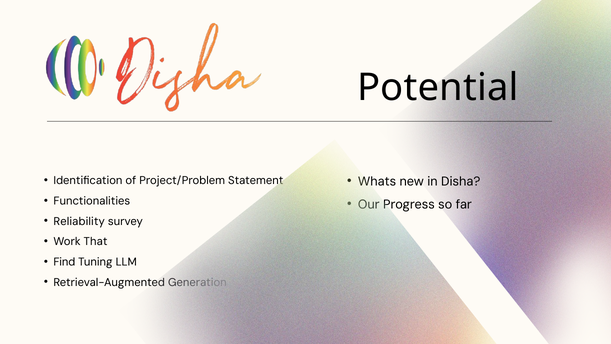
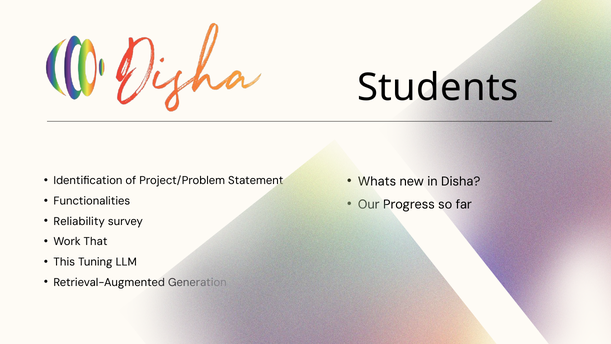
Potential: Potential -> Students (438, 88)
Find: Find -> This (64, 262)
